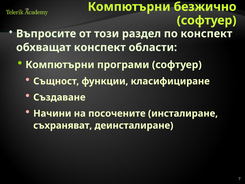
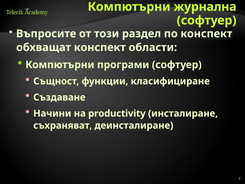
безжично: безжично -> журнална (205, 7)
посочените: посочените -> productivity (117, 113)
